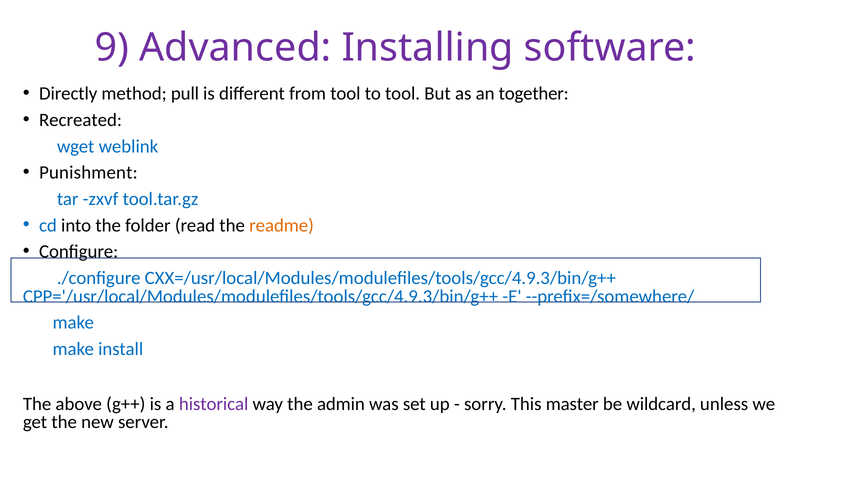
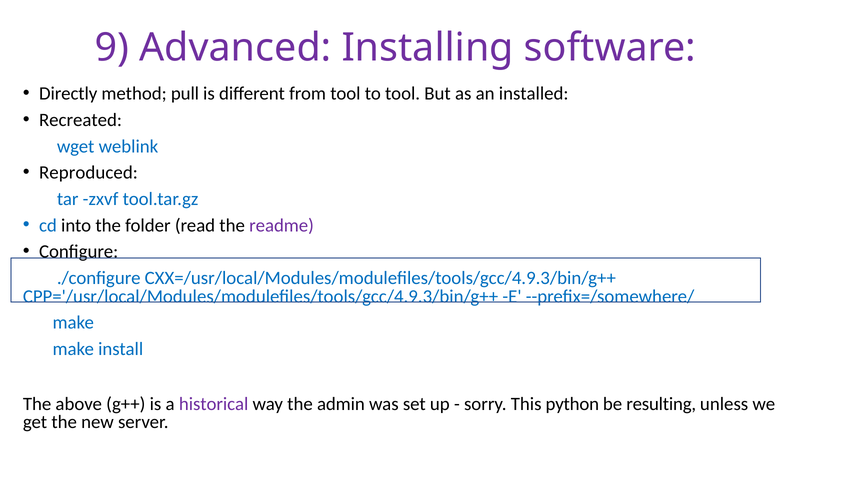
together: together -> installed (534, 94)
Punishment: Punishment -> Reproduced (88, 173)
readme colour: orange -> purple (282, 226)
master: master -> python (572, 404)
wildcard: wildcard -> resulting (661, 404)
